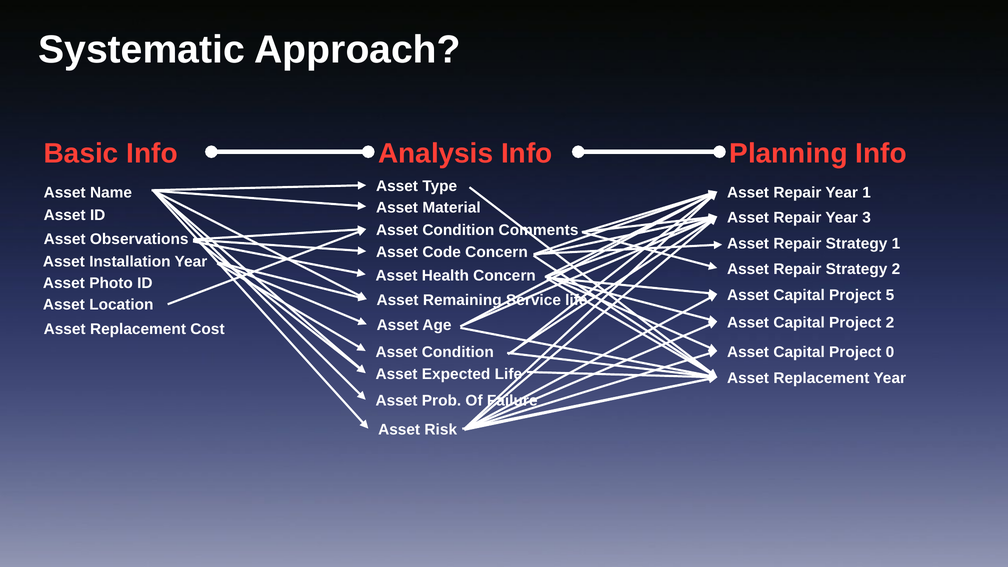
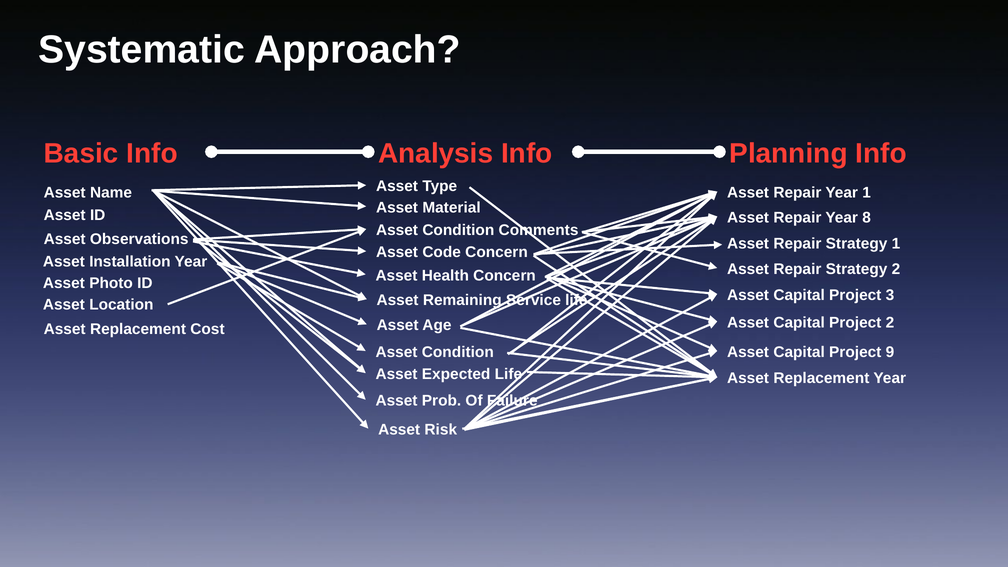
3: 3 -> 8 (867, 218)
5: 5 -> 3 (890, 295)
0: 0 -> 9 (890, 352)
